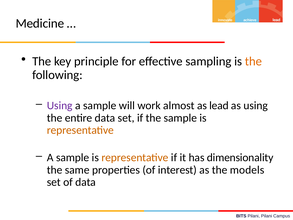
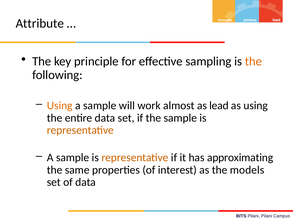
Medicine: Medicine -> Attribute (40, 23)
Using colour: purple -> orange (60, 105)
dimensionality: dimensionality -> approximating (240, 157)
